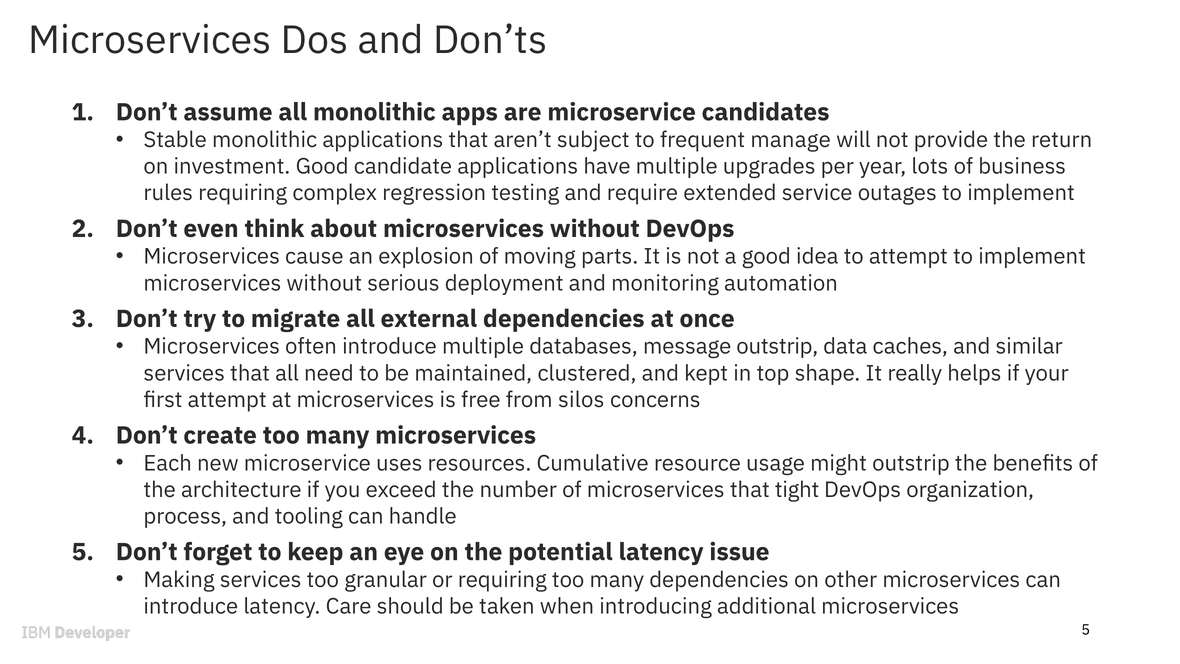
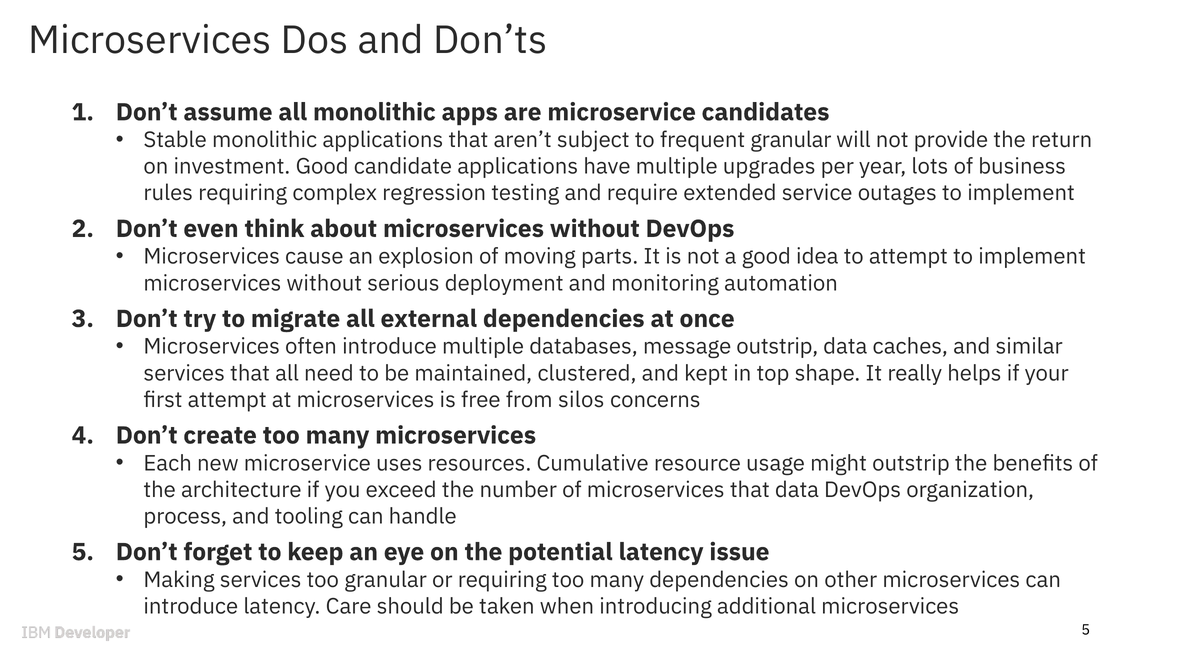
frequent manage: manage -> granular (791, 140)
that tight: tight -> data (797, 490)
